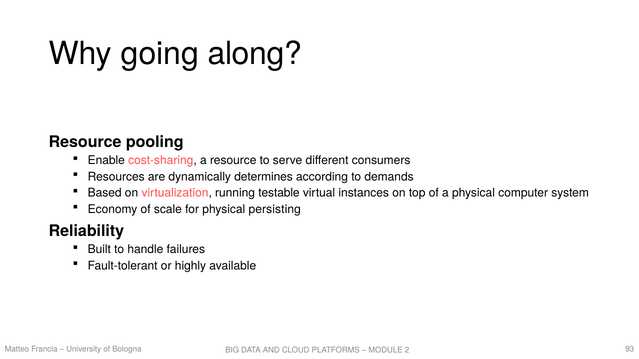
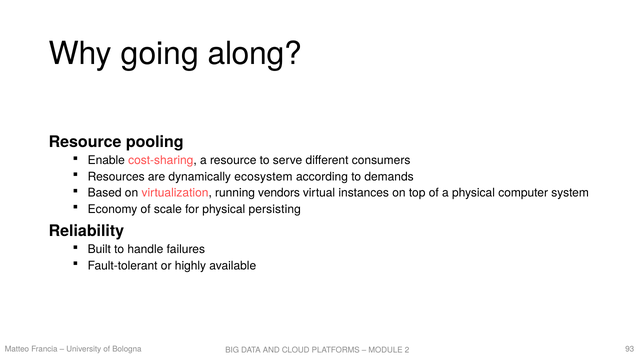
determines: determines -> ecosystem (263, 177)
testable: testable -> vendors (279, 193)
